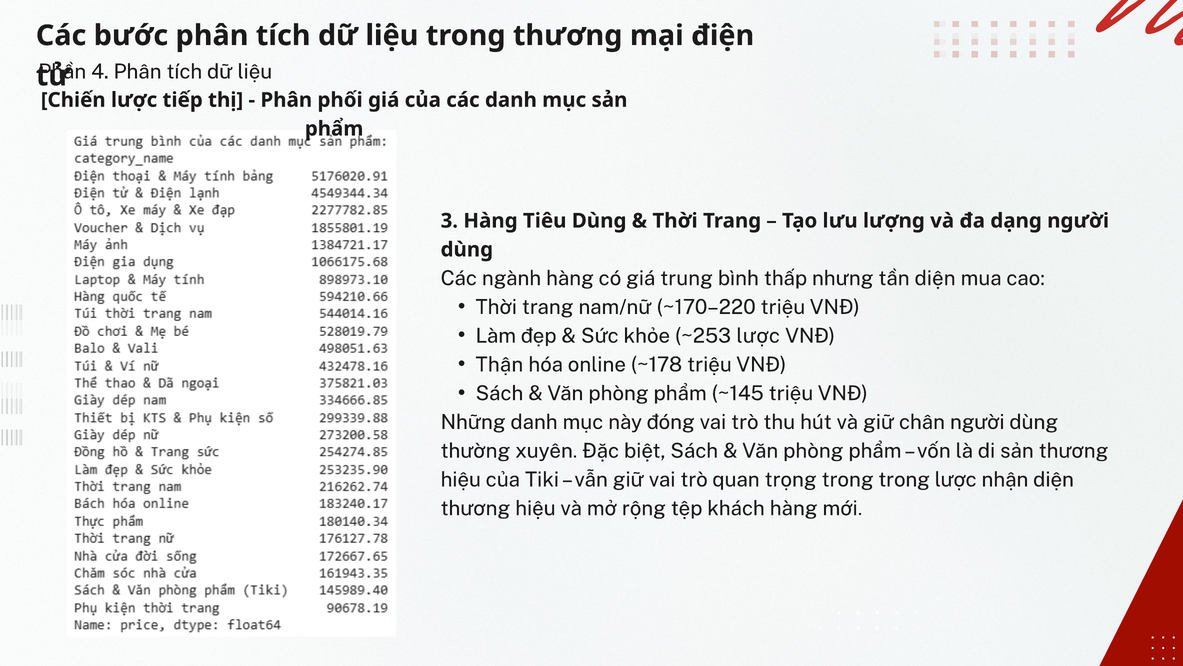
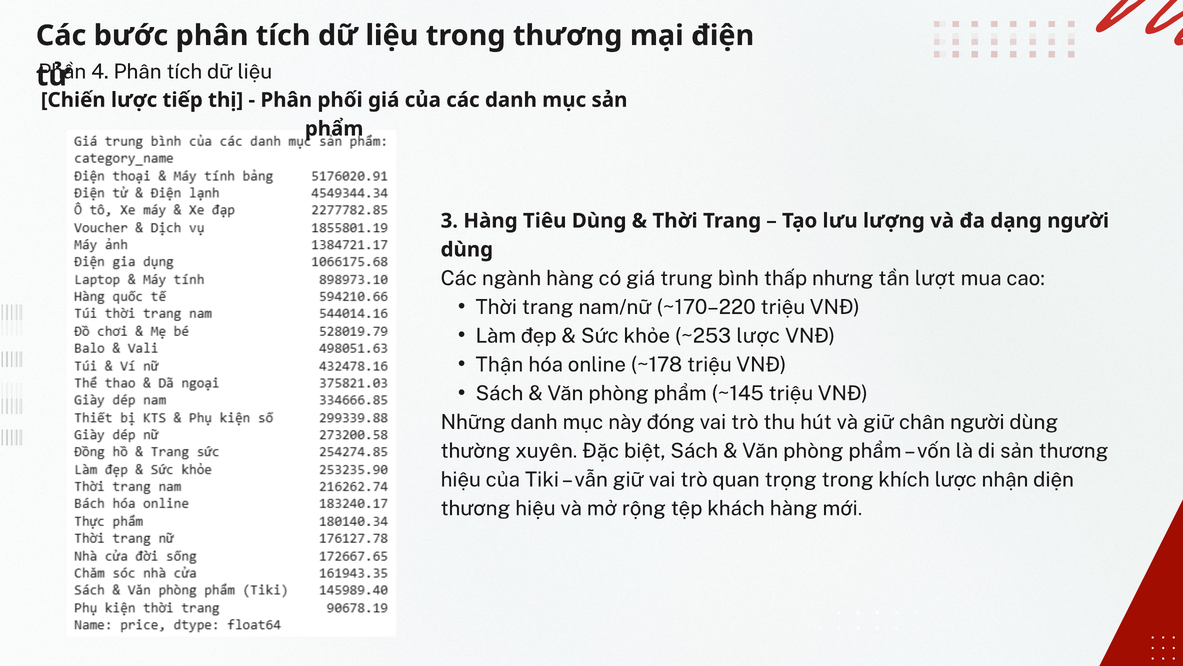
tần diện: diện -> lượt (935, 278)
trong trong: trong -> khích (904, 479)
